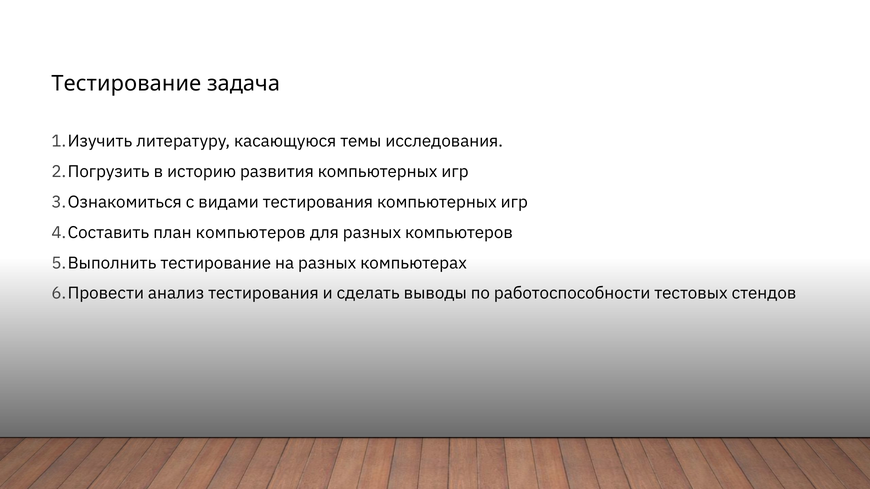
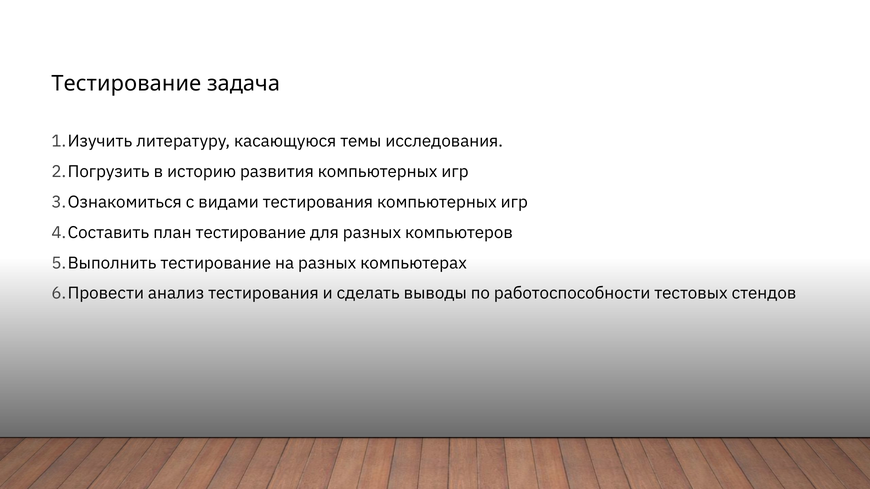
план компьютеров: компьютеров -> тестирование (251, 233)
